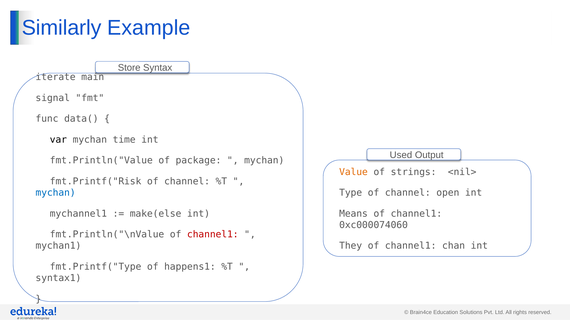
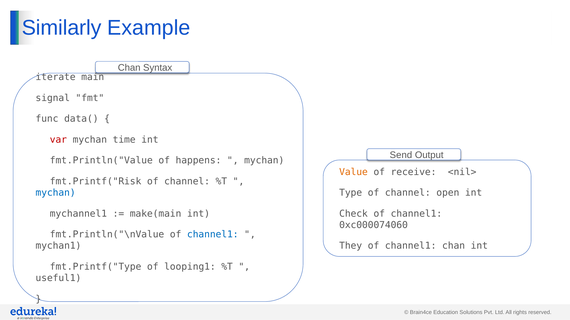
Store: Store -> Chan (129, 68)
var colour: black -> red (58, 140)
Used: Used -> Send (401, 155)
package: package -> happens (199, 161)
strings: strings -> receive (414, 172)
make(else: make(else -> make(main (156, 214)
Means: Means -> Check (354, 214)
channel1 colour: red -> blue (213, 235)
happens1: happens1 -> looping1 (190, 267)
syntax1: syntax1 -> useful1 (58, 279)
